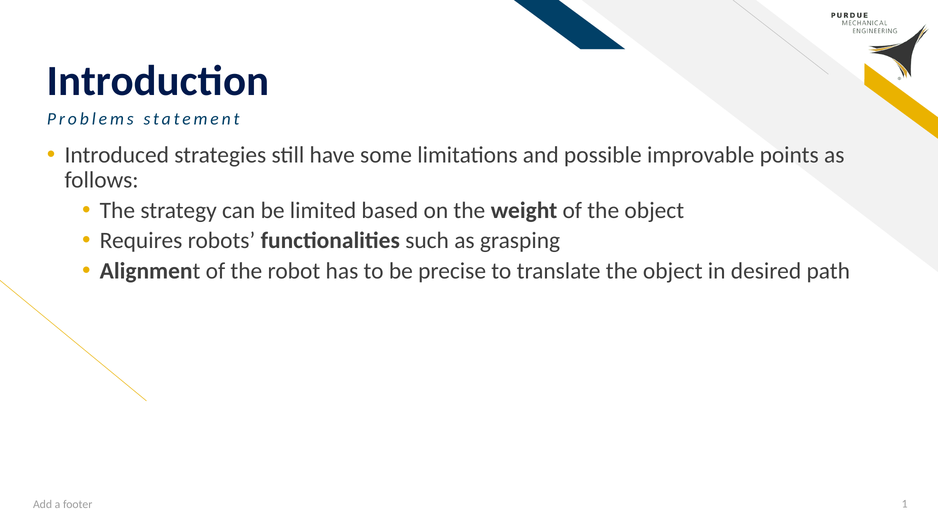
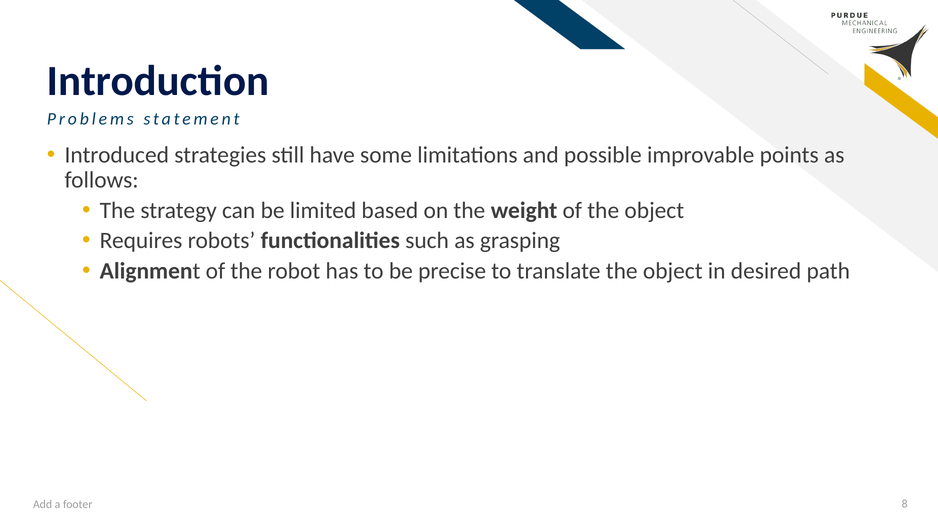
1: 1 -> 8 (905, 504)
